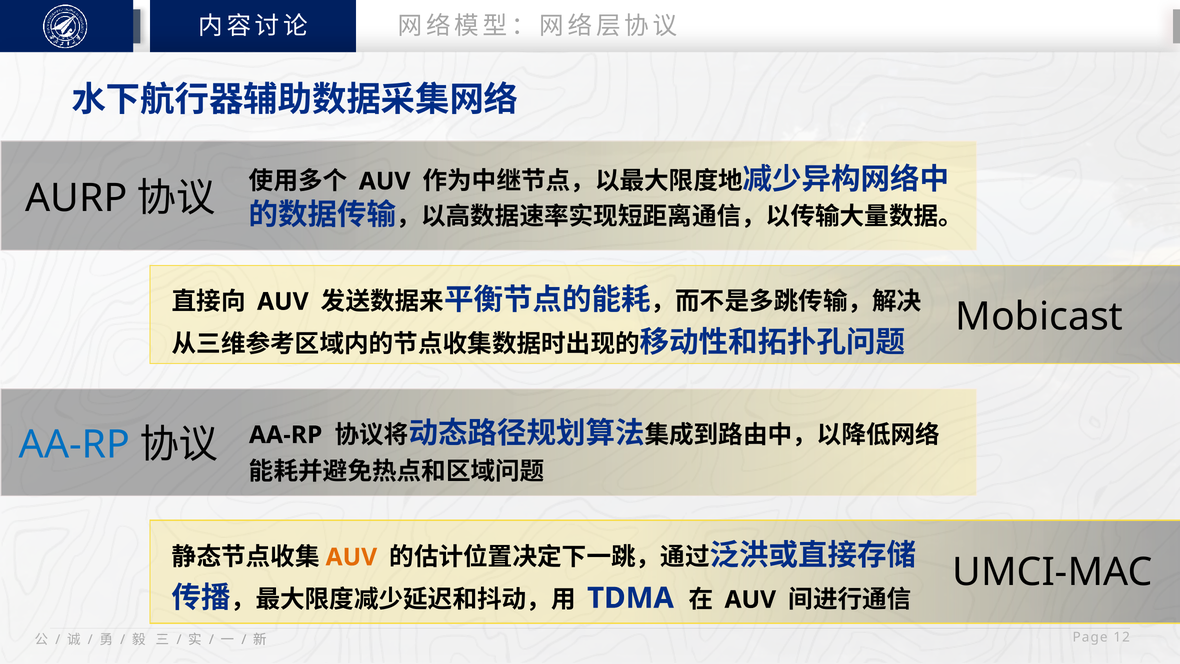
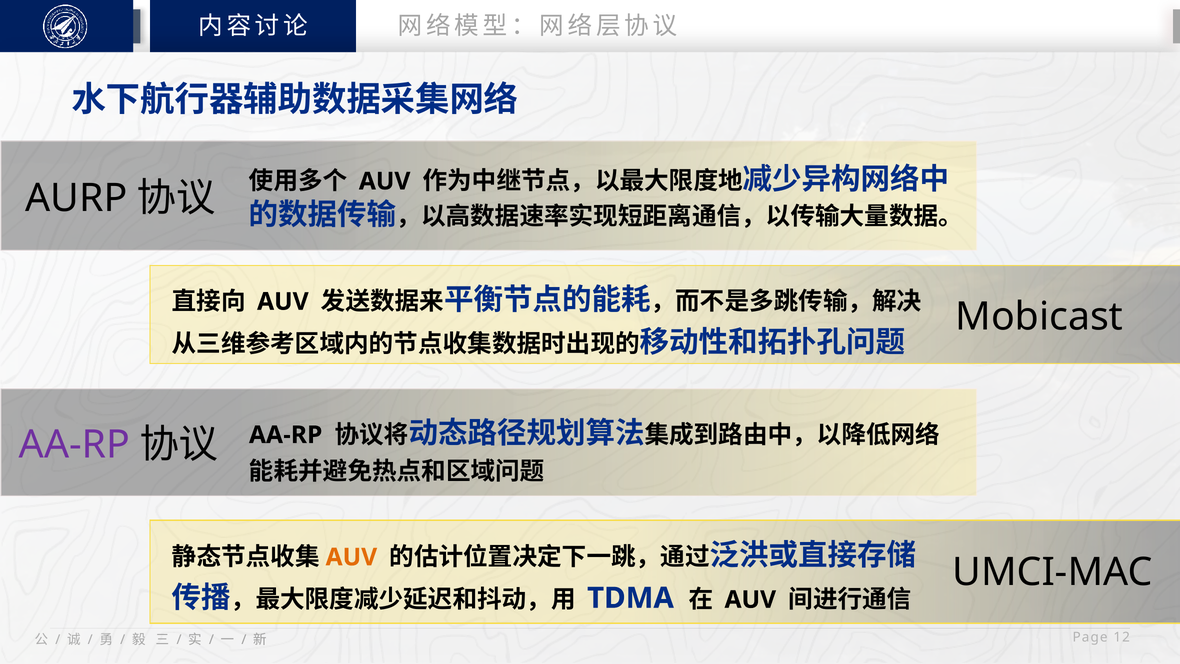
AA-RP colour: blue -> purple (75, 445)
